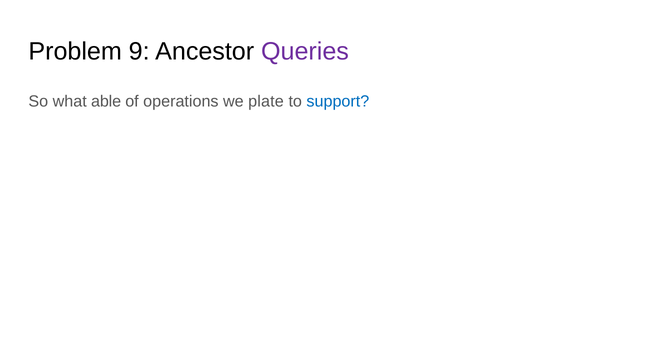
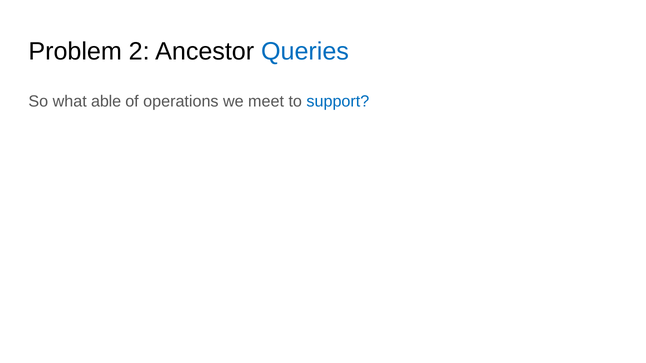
9: 9 -> 2 (139, 51)
Queries colour: purple -> blue (305, 51)
plate: plate -> meet (266, 102)
